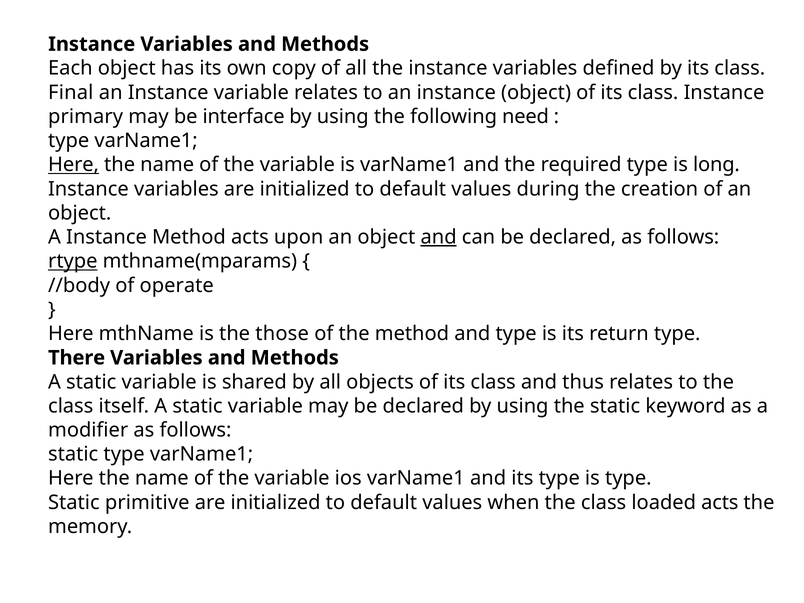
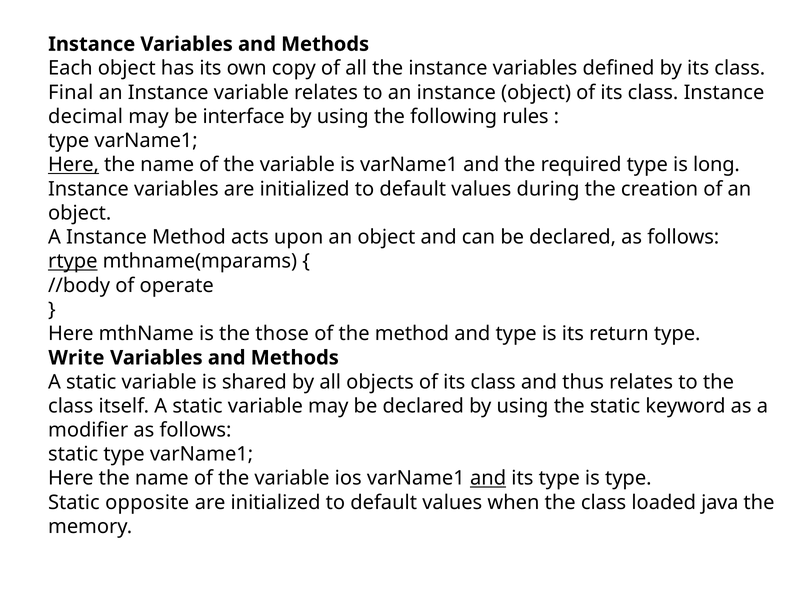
primary: primary -> decimal (86, 117)
need: need -> rules (525, 117)
and underline: present -> none (439, 237)
There: There -> Write (76, 358)
and underline: none -> present (488, 478)
primitive: primitive -> opposite (147, 502)
loaded acts: acts -> java (720, 502)
